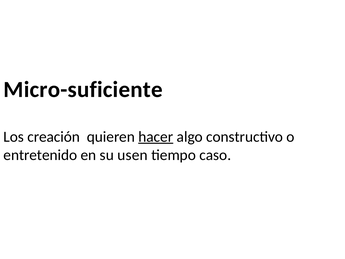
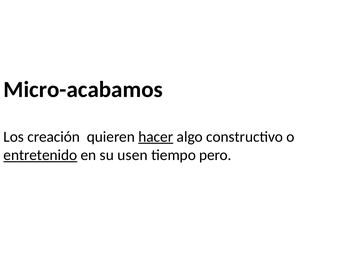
Micro-suficiente: Micro-suficiente -> Micro-acabamos (83, 90)
entretenido underline: none -> present (40, 155)
caso: caso -> pero (215, 155)
